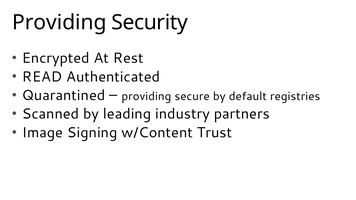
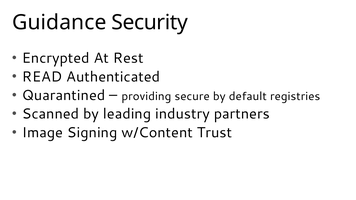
Providing: Providing -> Guidance (59, 22)
